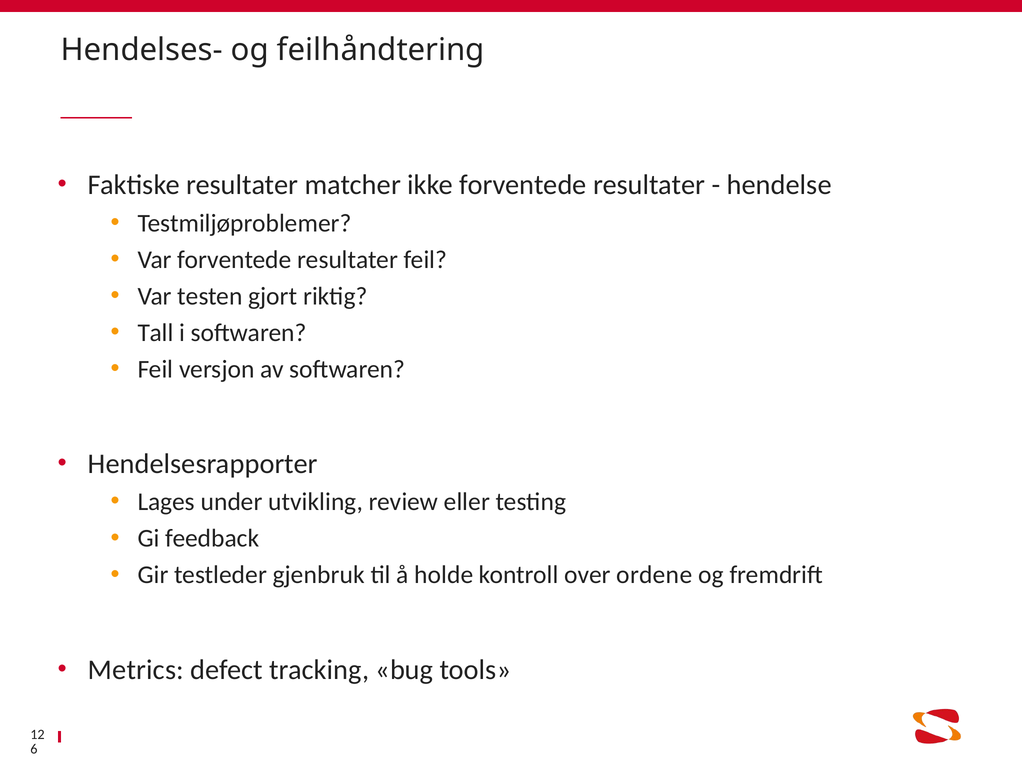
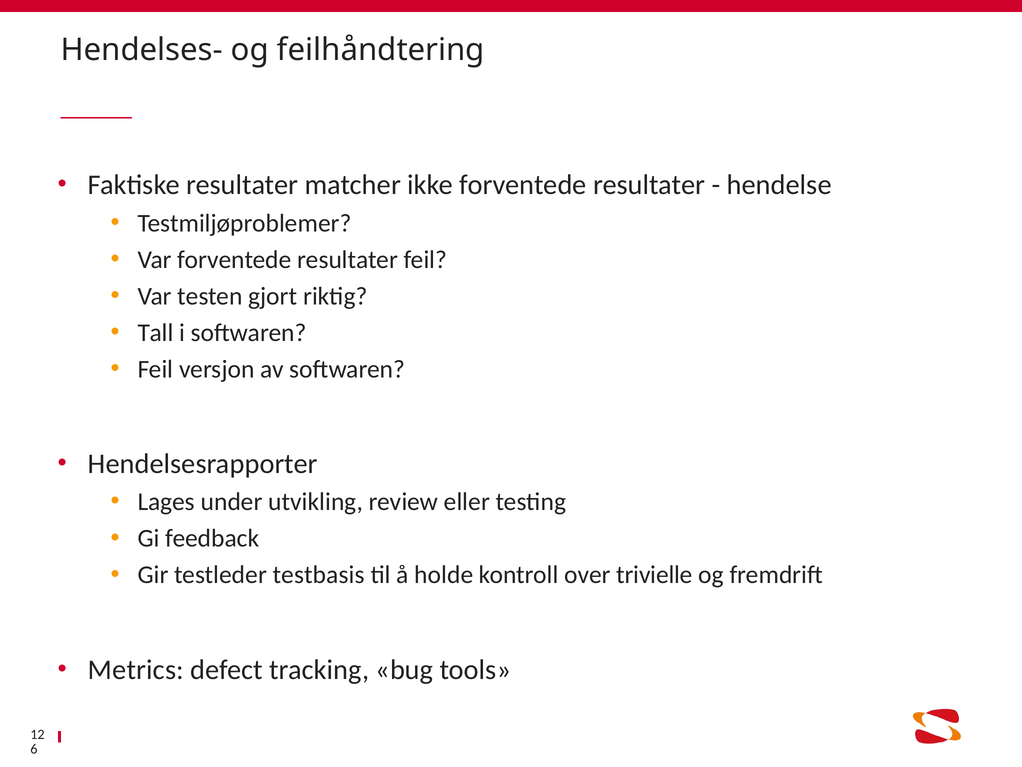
gjenbruk: gjenbruk -> testbasis (319, 575)
ordene: ordene -> trivielle (654, 575)
